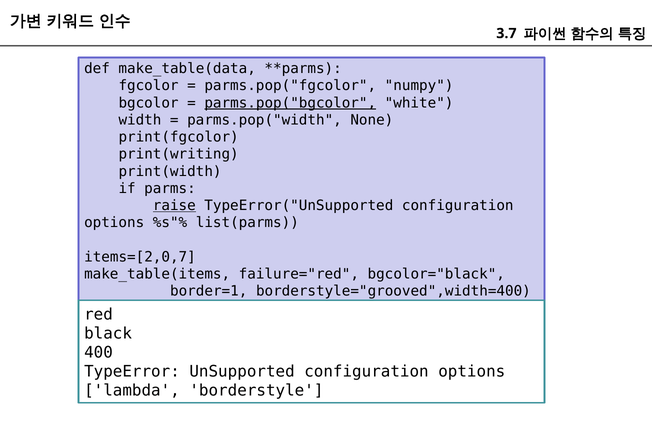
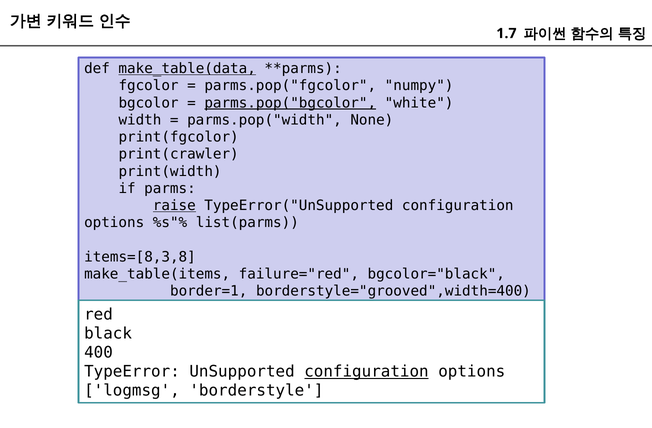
3.7: 3.7 -> 1.7 (506, 33)
make_table(data underline: none -> present (187, 69)
print(writing: print(writing -> print(crawler (179, 154)
items=[2,0,7: items=[2,0,7 -> items=[8,3,8 (140, 257)
configuration underline: none -> present (366, 372)
lambda: lambda -> logmsg (132, 391)
